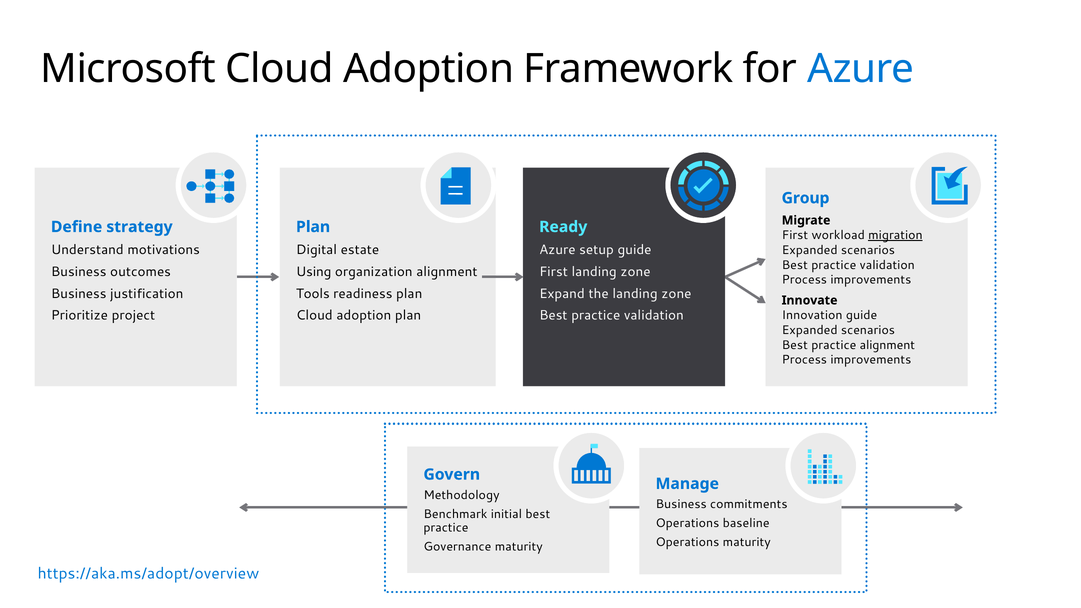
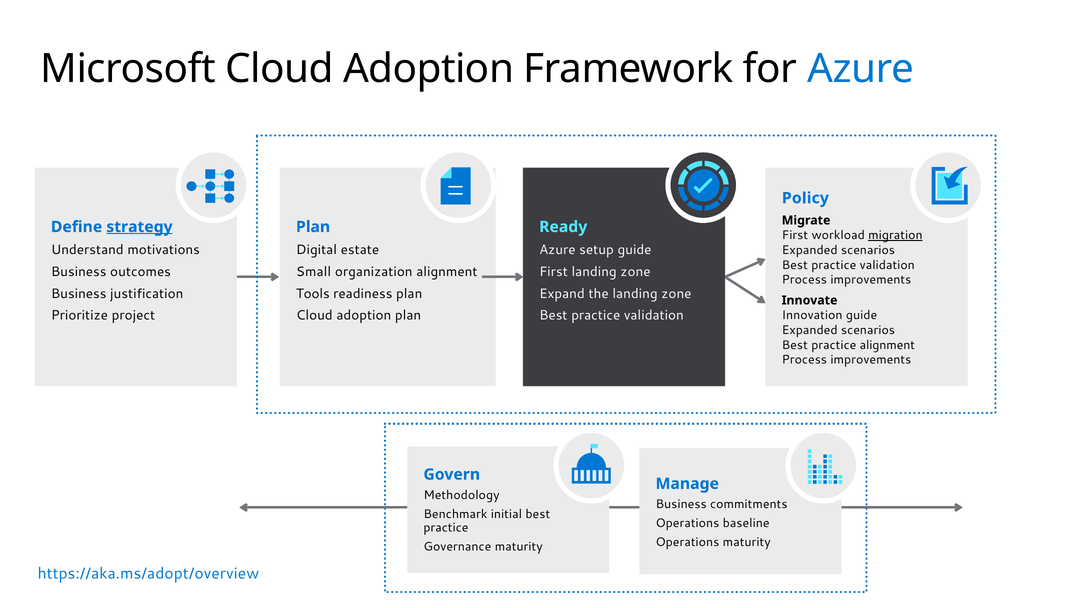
Group: Group -> Policy (805, 198)
strategy underline: none -> present (139, 227)
Using: Using -> Small (314, 272)
